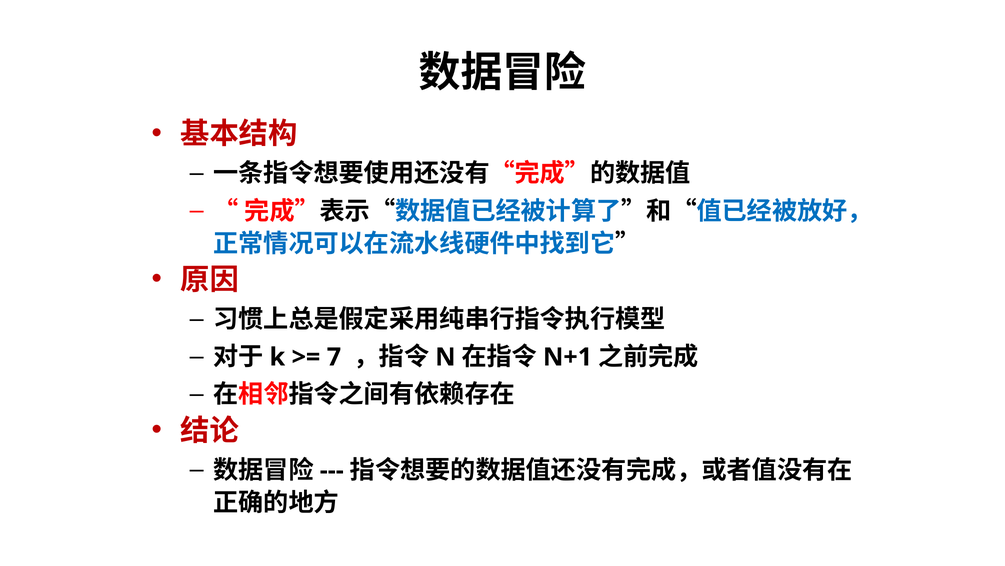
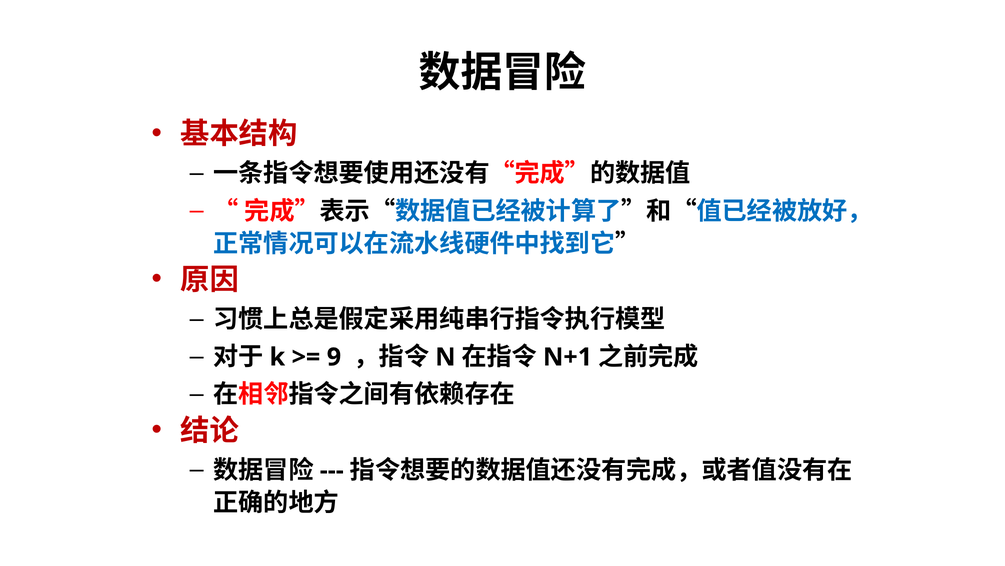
7: 7 -> 9 (334, 357)
